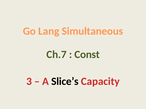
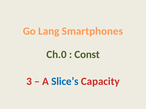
Simultaneous: Simultaneous -> Smartphones (92, 31)
Ch.7: Ch.7 -> Ch.0 (56, 55)
Slice’s colour: black -> blue (65, 82)
